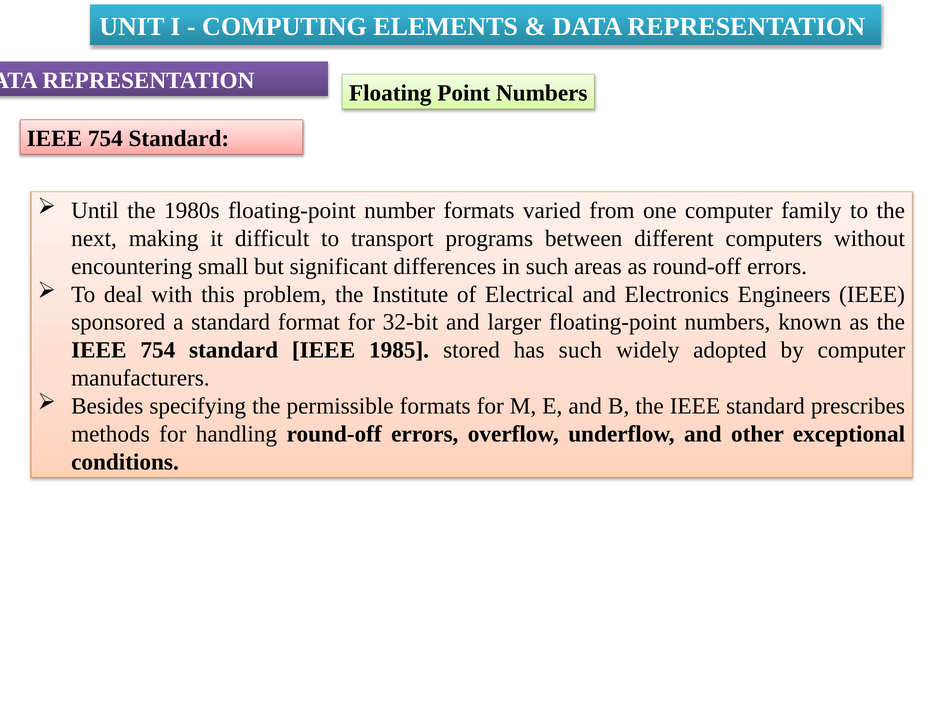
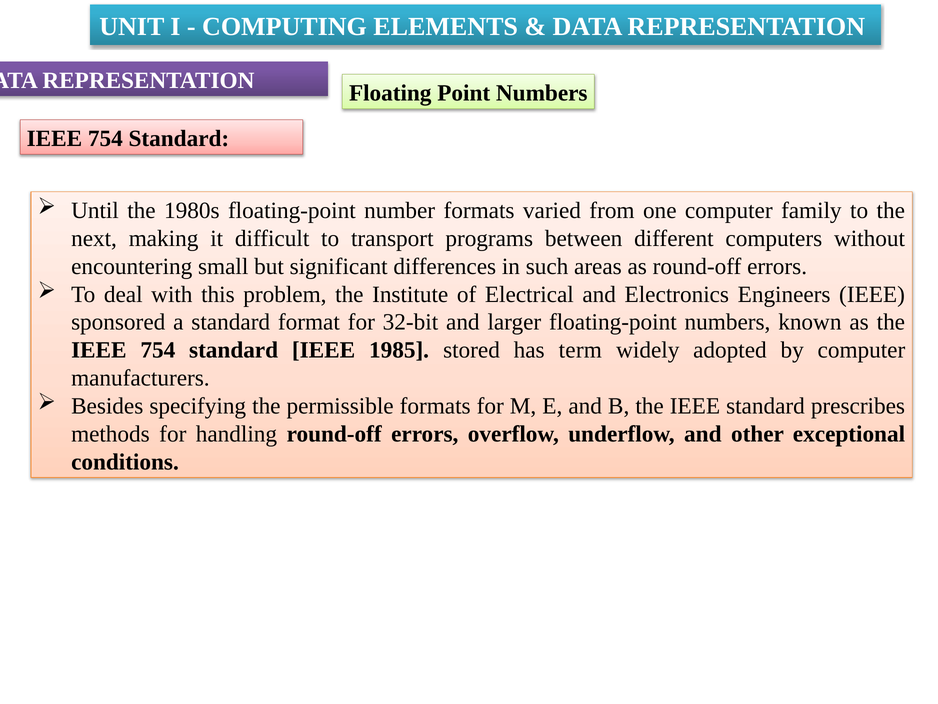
has such: such -> term (580, 350)
